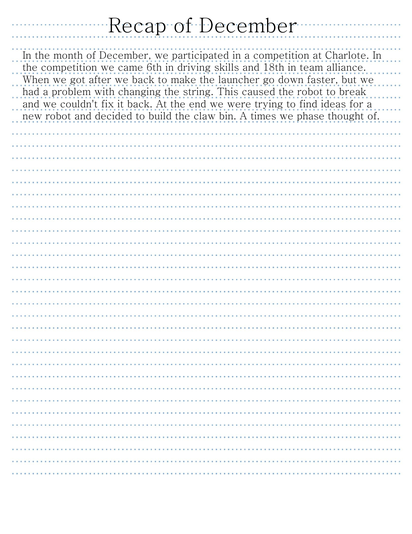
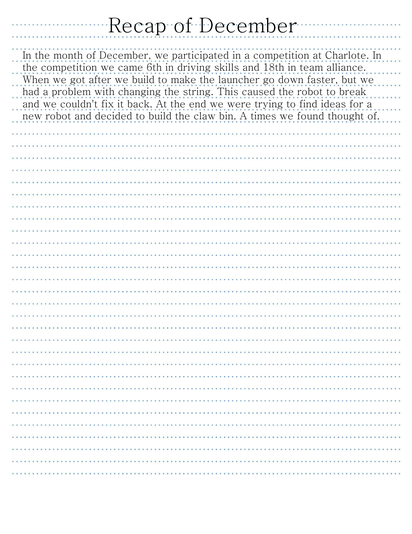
we back: back -> build (143, 80)
phase: phase -> found (311, 116)
